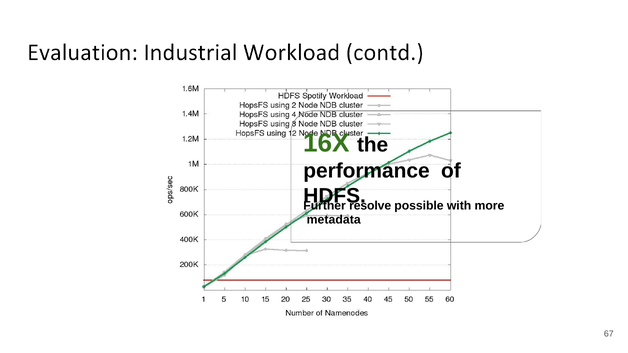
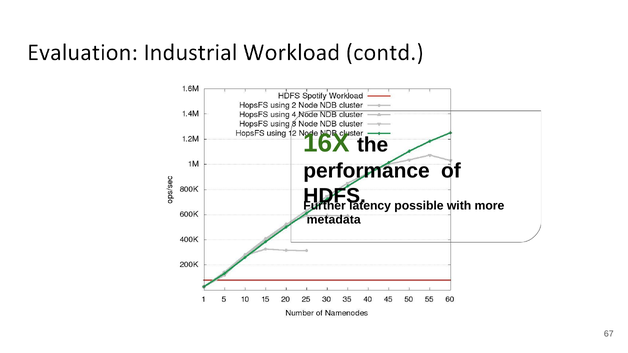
resolve: resolve -> latency (370, 206)
